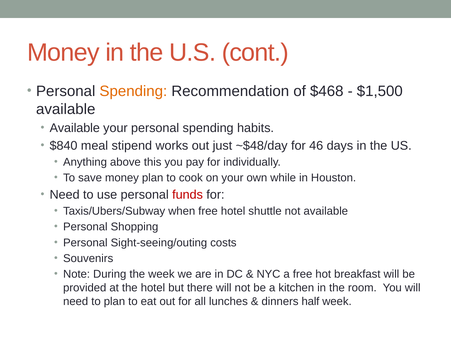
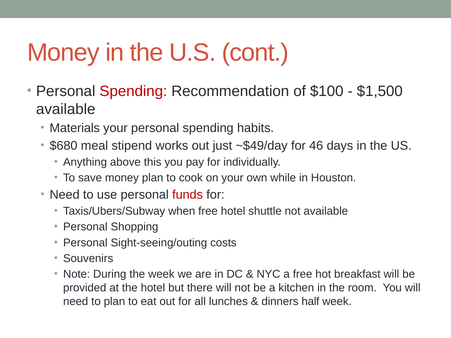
Spending colour: orange -> red (133, 91)
$468: $468 -> $100 (327, 91)
Available: Available -> Materials (75, 128)
$840: $840 -> $680 (64, 146)
~$48/day: ~$48/day -> ~$49/day (262, 146)
